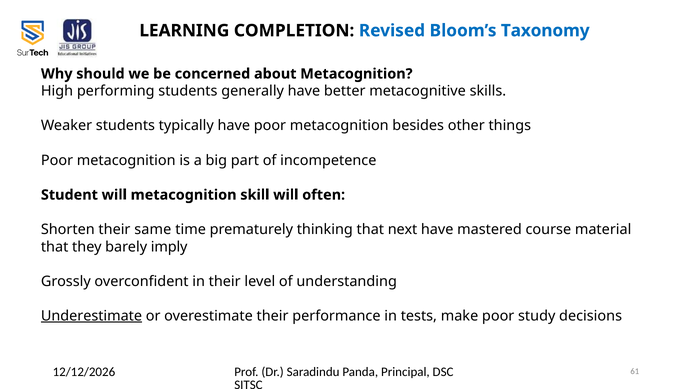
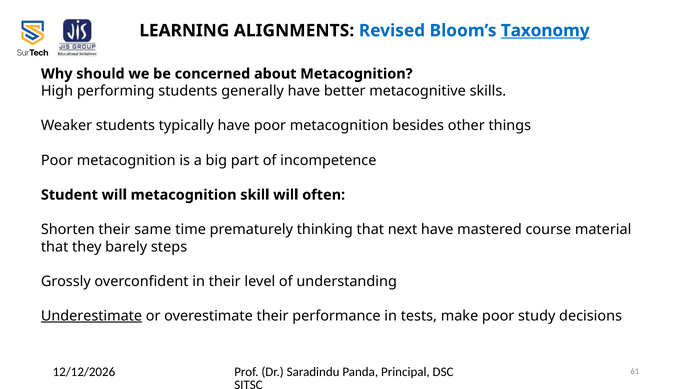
COMPLETION: COMPLETION -> ALIGNMENTS (294, 31)
Taxonomy underline: none -> present (545, 31)
imply: imply -> steps (169, 247)
